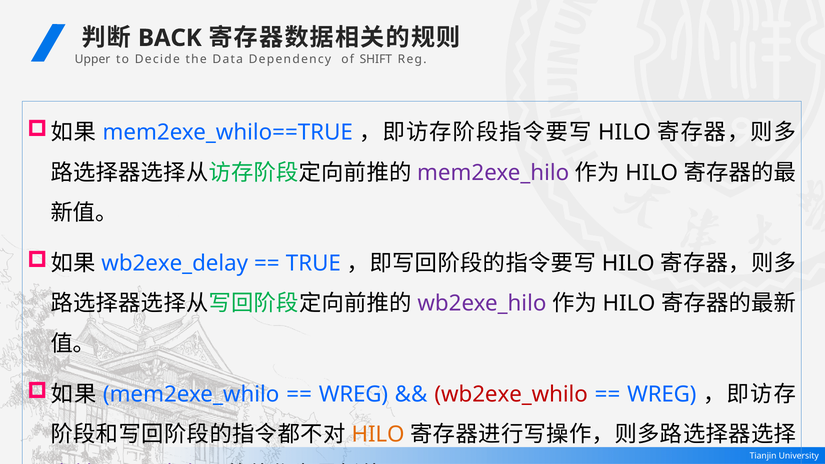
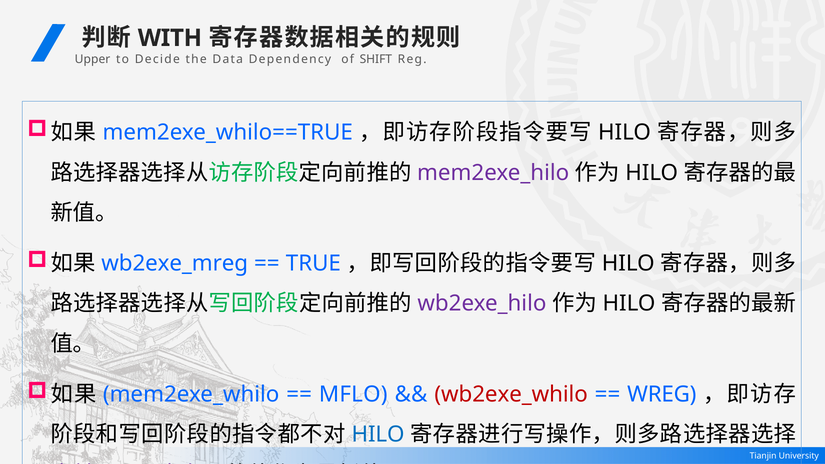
BACK: BACK -> WITH (170, 38)
wb2exe_delay: wb2exe_delay -> wb2exe_mreg (175, 263)
WREG: WREG -> MFLO (353, 394)
HILO colour: orange -> blue (378, 435)
